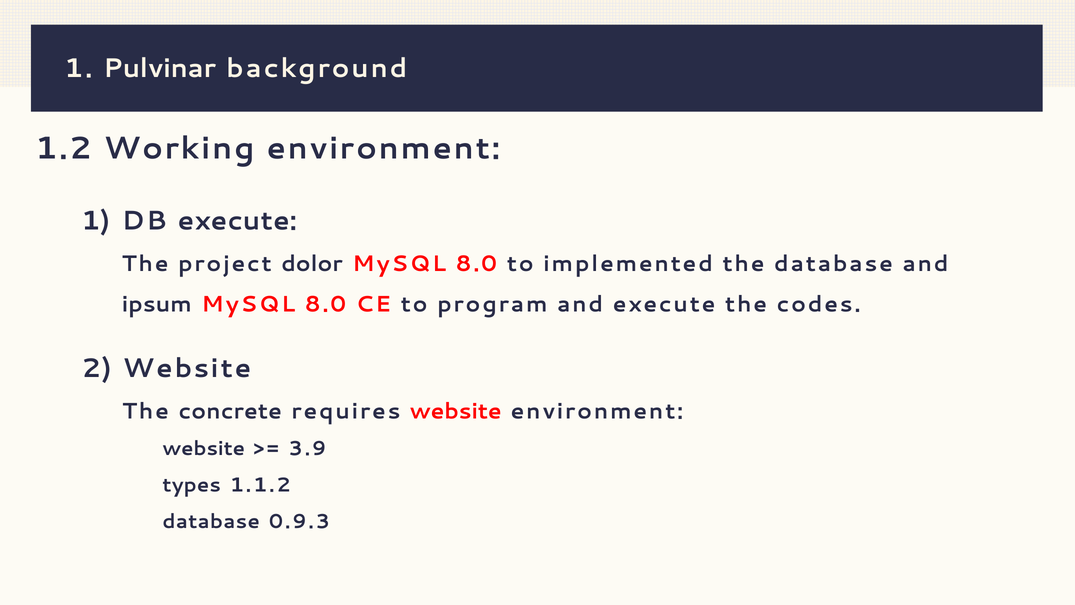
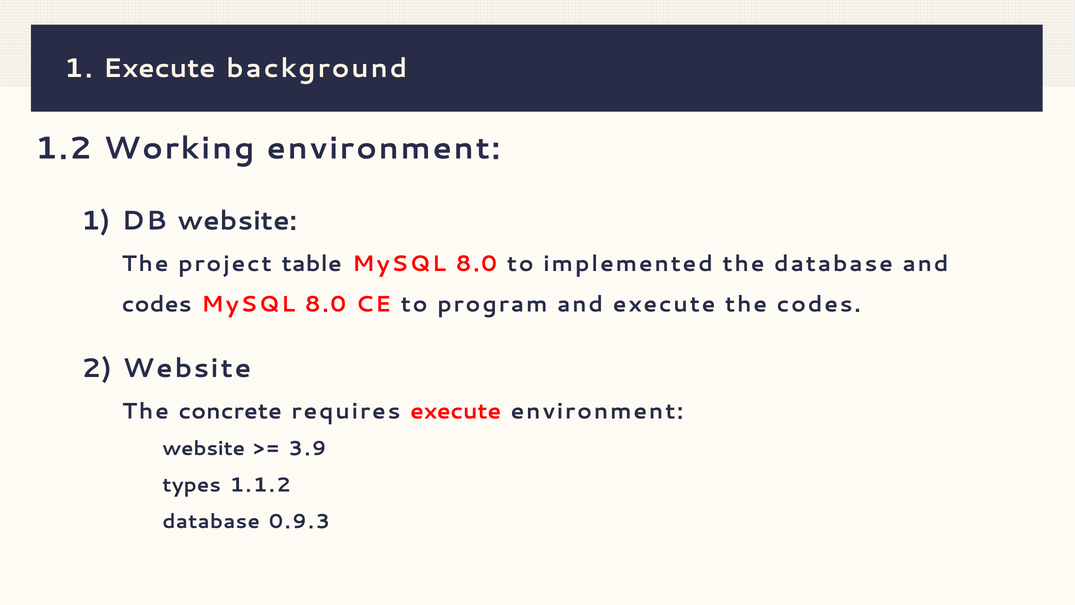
1 Pulvinar: Pulvinar -> Execute (160, 68)
DB execute: execute -> website (238, 221)
dolor: dolor -> table (312, 264)
ipsum: ipsum -> codes (157, 304)
requires website: website -> execute (456, 411)
